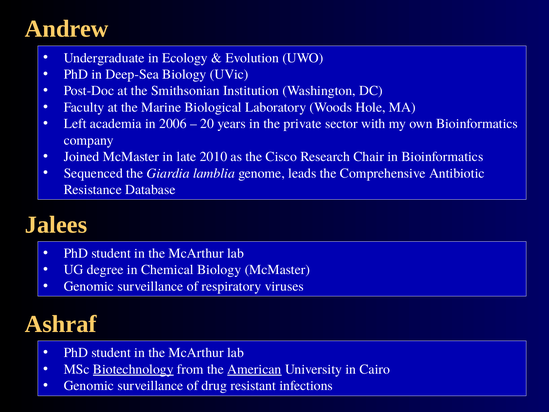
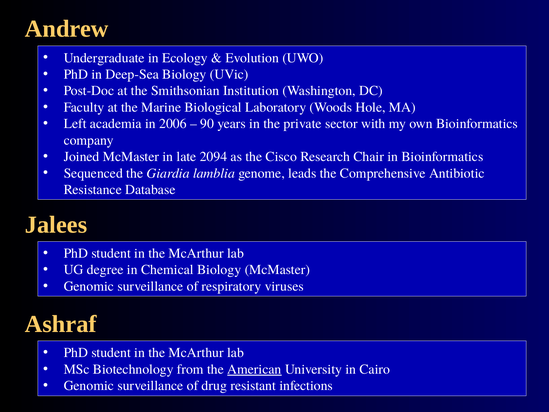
20: 20 -> 90 (207, 124)
2010: 2010 -> 2094 (214, 157)
Biotechnology underline: present -> none (133, 369)
